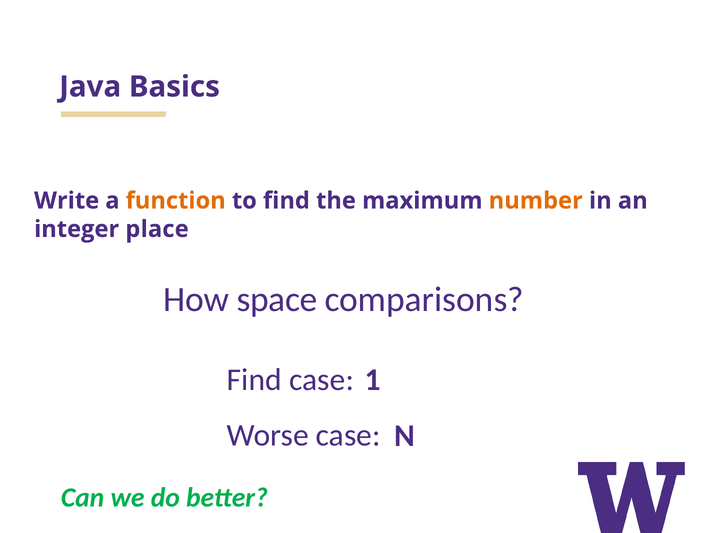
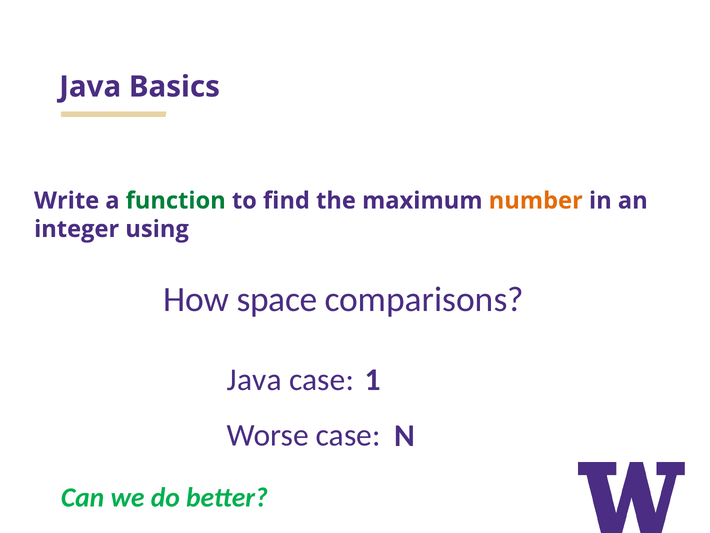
function colour: orange -> green (176, 201)
place: place -> using (157, 229)
Find: Find -> Java (254, 380)
